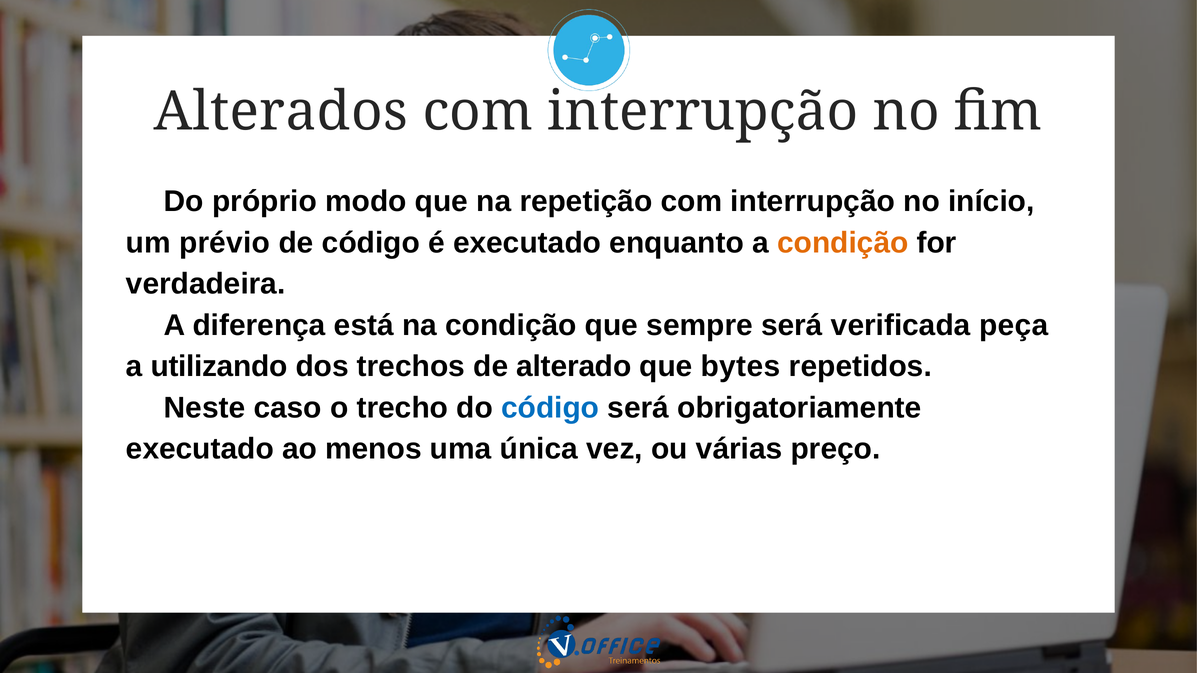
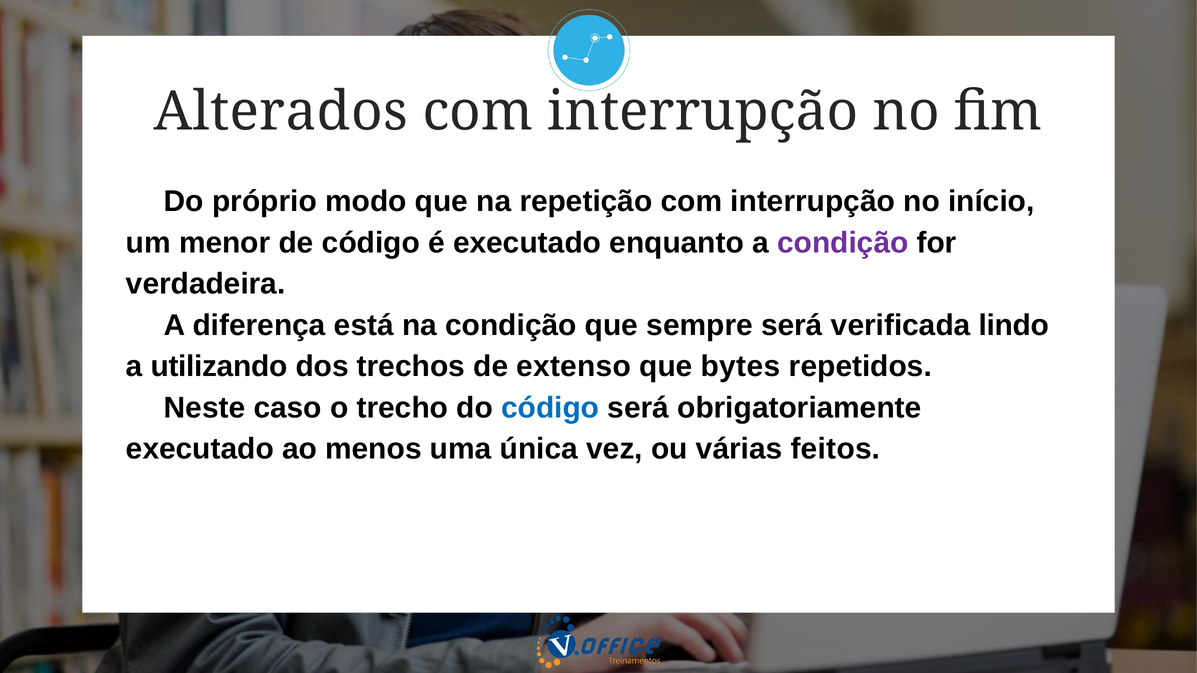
prévio: prévio -> menor (225, 243)
condição colour: orange -> purple (843, 243)
peça: peça -> lindo (1014, 325)
alterado: alterado -> extenso (574, 367)
preço: preço -> feitos (835, 449)
